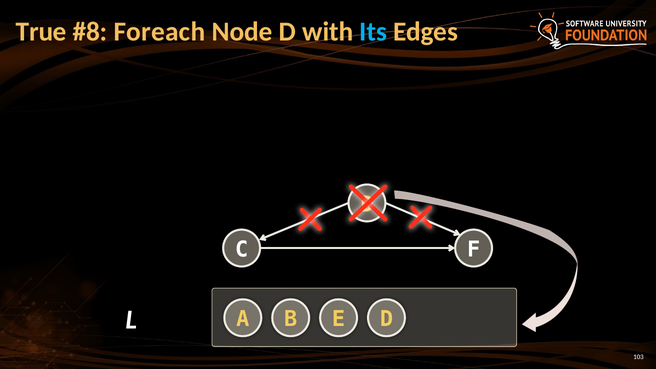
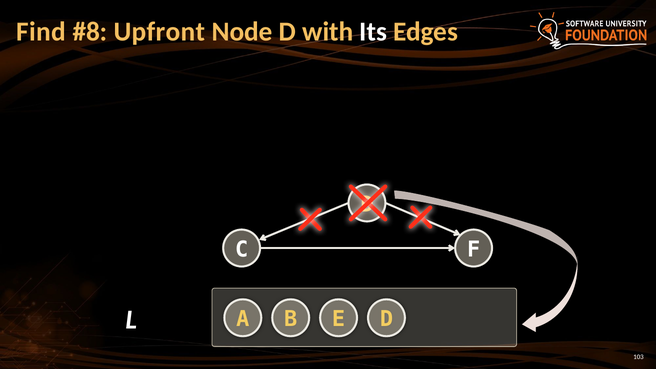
True: True -> Find (41, 32)
Foreach: Foreach -> Upfront (159, 32)
Its colour: light blue -> white (373, 32)
